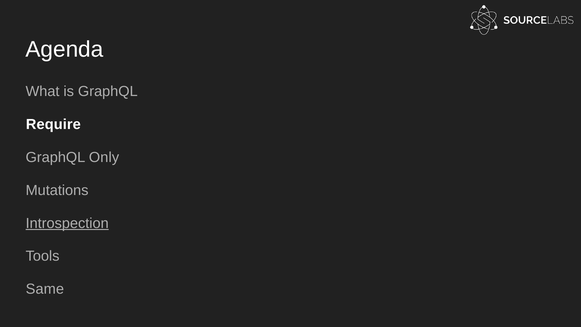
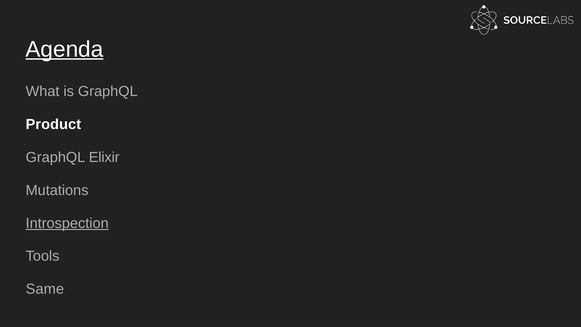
Agenda underline: none -> present (64, 49)
Require: Require -> Product (53, 124)
Only: Only -> Elixir (104, 157)
